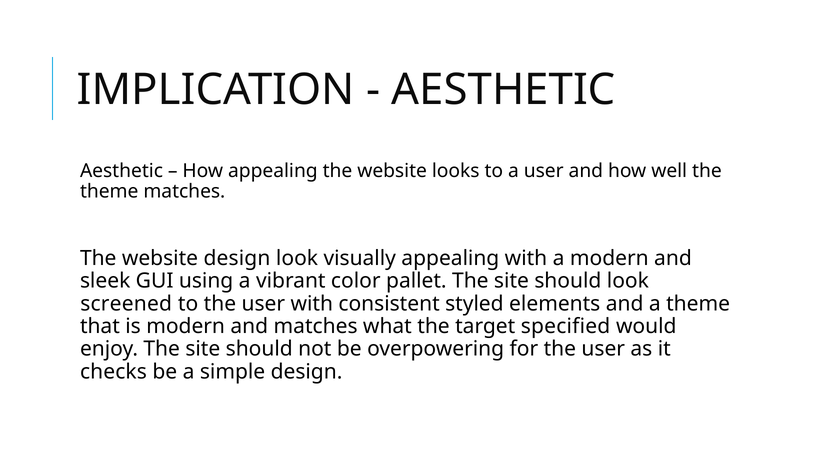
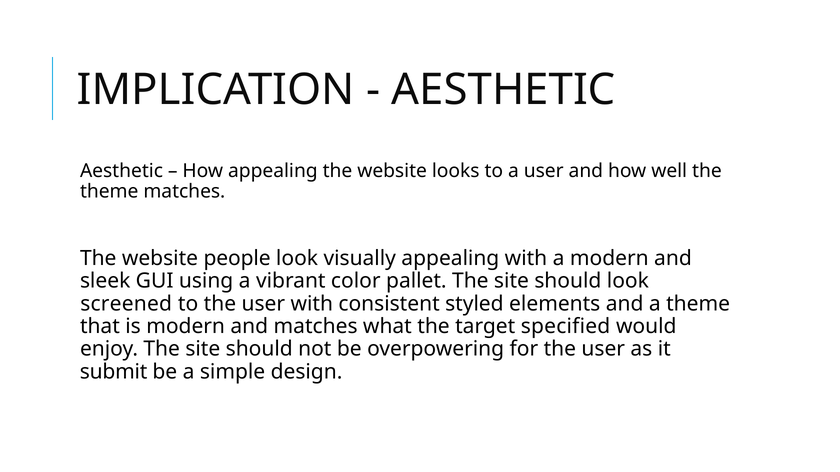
website design: design -> people (237, 259)
checks: checks -> submit (114, 372)
